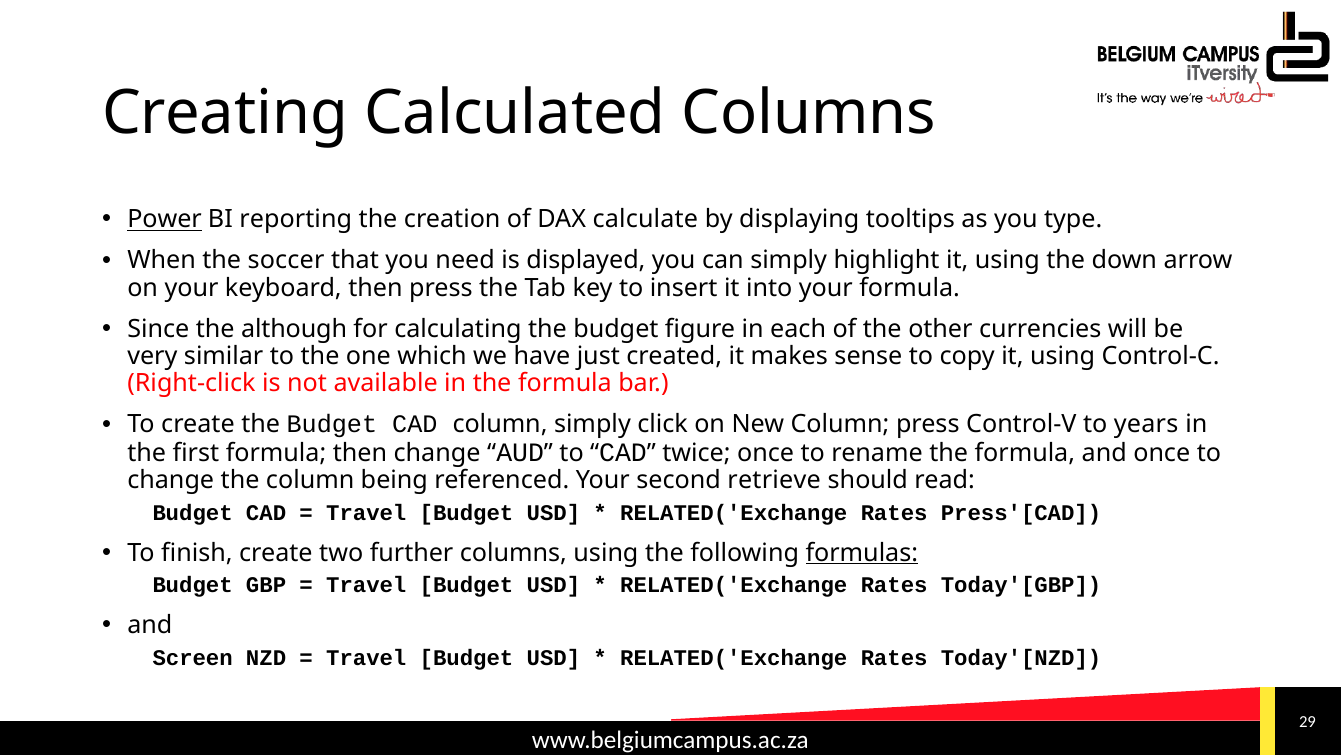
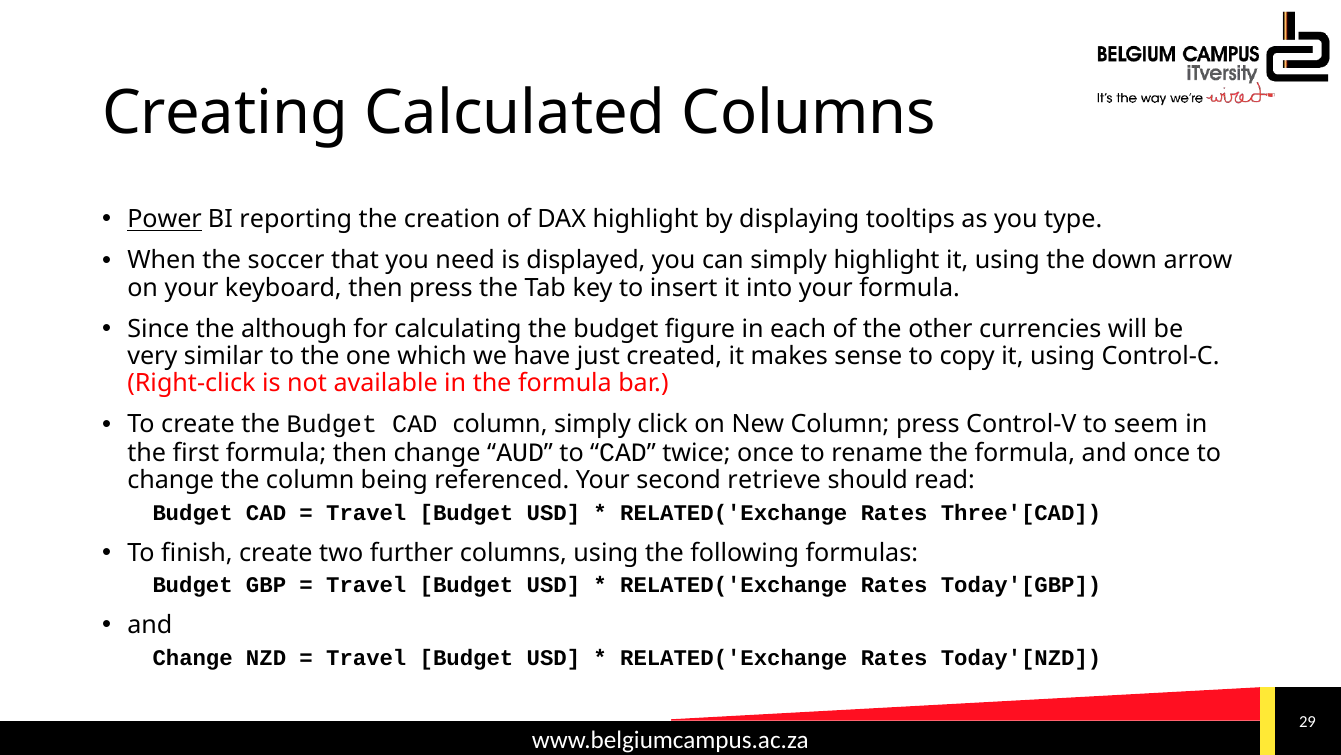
DAX calculate: calculate -> highlight (645, 219)
years: years -> seem (1146, 424)
Press'[CAD: Press'[CAD -> Three'[CAD (1021, 513)
formulas underline: present -> none (862, 552)
Screen: Screen -> Change (193, 657)
